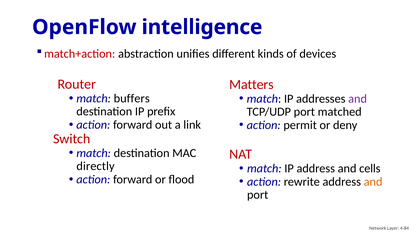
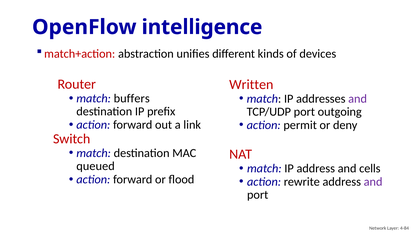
Matters: Matters -> Written (251, 85)
matched: matched -> outgoing (340, 112)
directly: directly -> queued (96, 166)
and colour: orange -> purple (373, 182)
